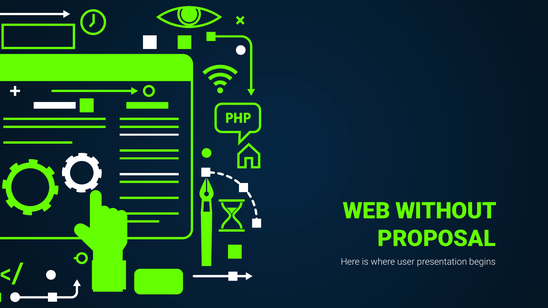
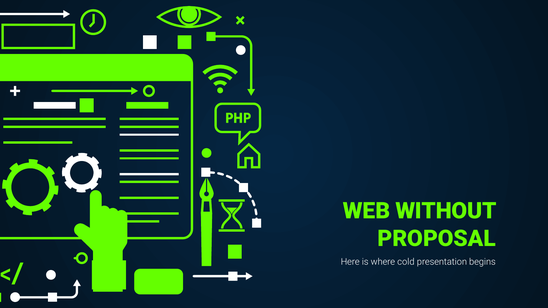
user: user -> cold (406, 262)
